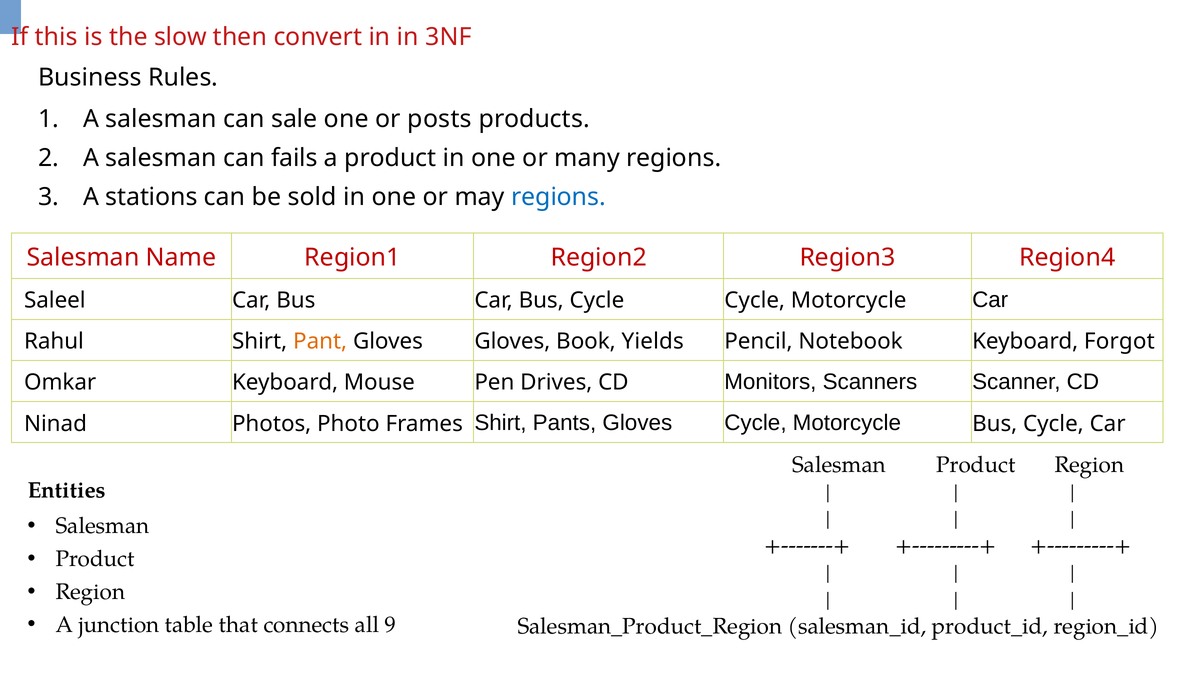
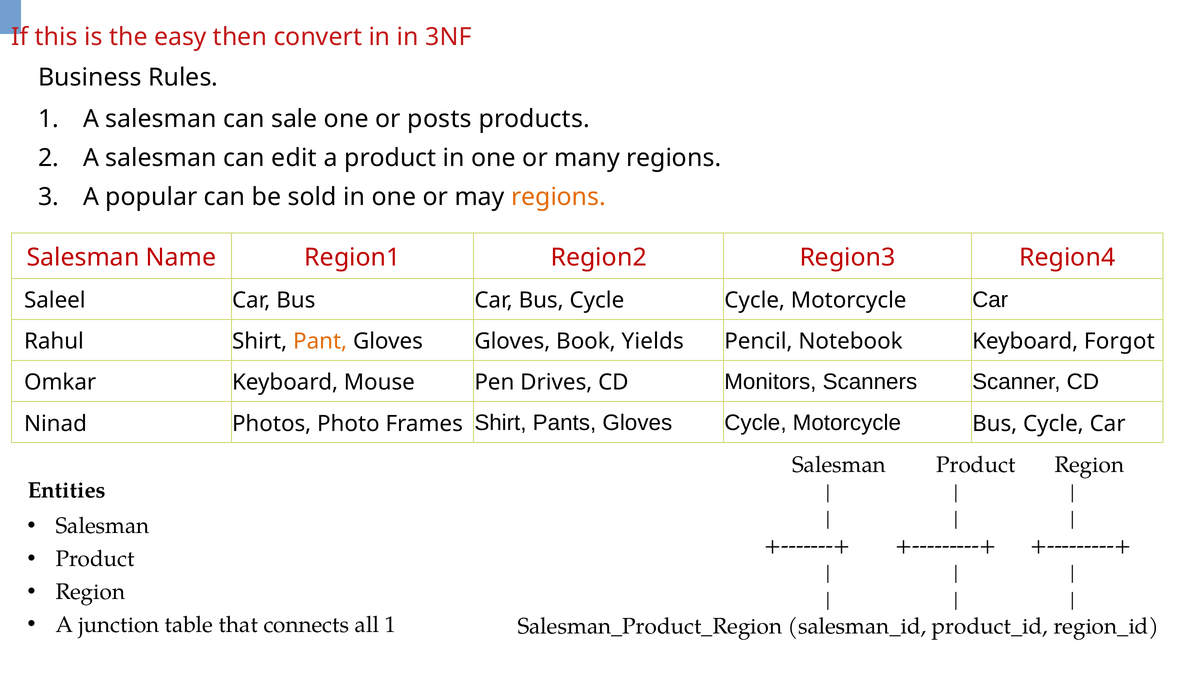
slow: slow -> easy (180, 37)
fails: fails -> edit (294, 158)
stations: stations -> popular (151, 197)
regions colour: blue -> orange (558, 197)
all 9: 9 -> 1 (390, 625)
